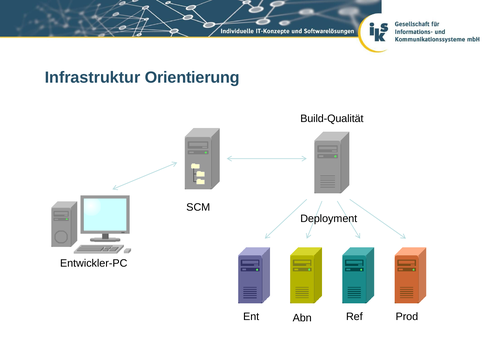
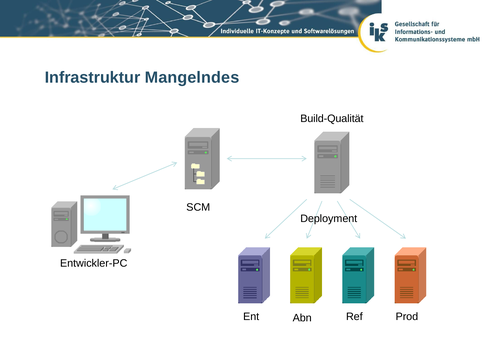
Orientierung: Orientierung -> Mangelndes (192, 77)
